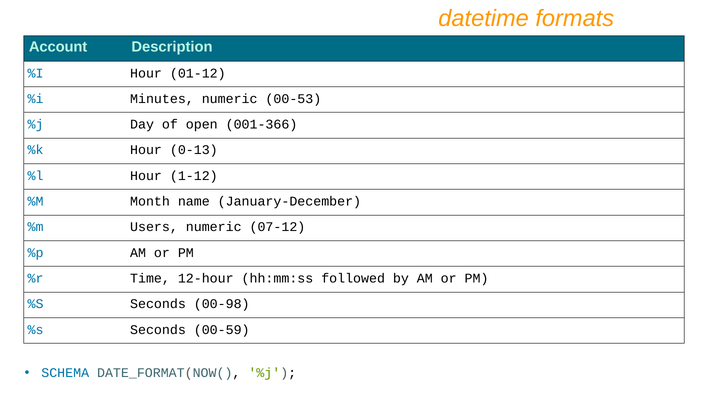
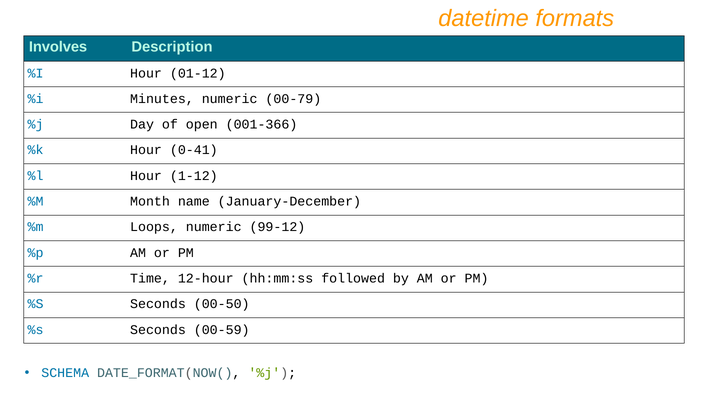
Account: Account -> Involves (58, 47)
00-53: 00-53 -> 00-79 (293, 99)
0-13: 0-13 -> 0-41 (194, 150)
Users: Users -> Loops (154, 227)
07-12: 07-12 -> 99-12 (277, 227)
00-98: 00-98 -> 00-50 (222, 304)
